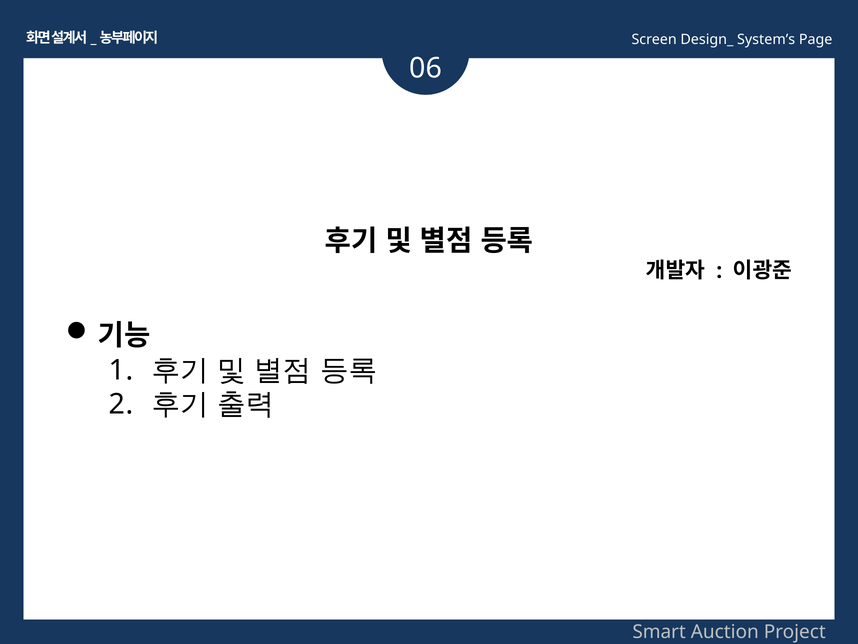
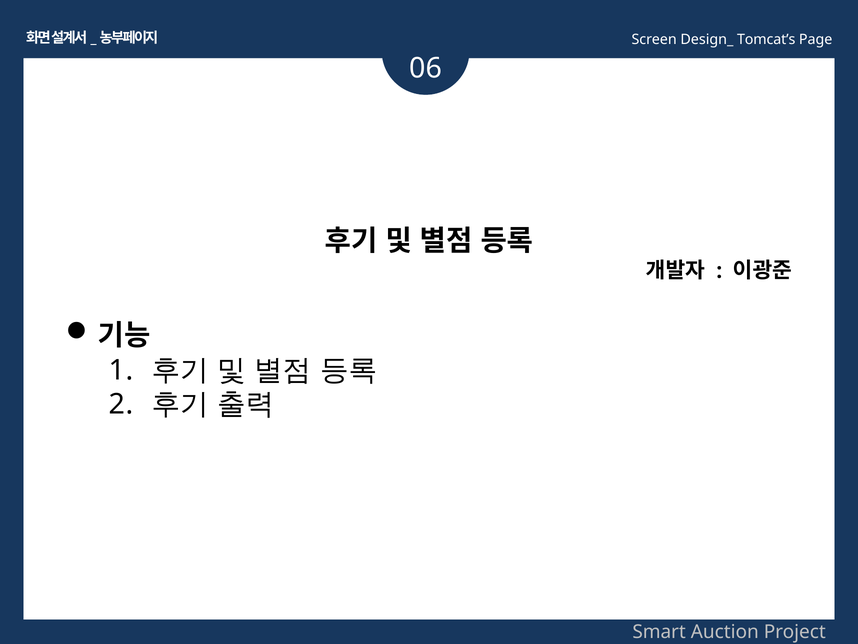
System’s: System’s -> Tomcat’s (766, 39)
